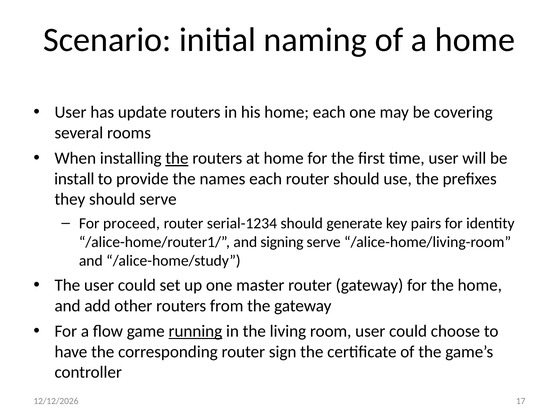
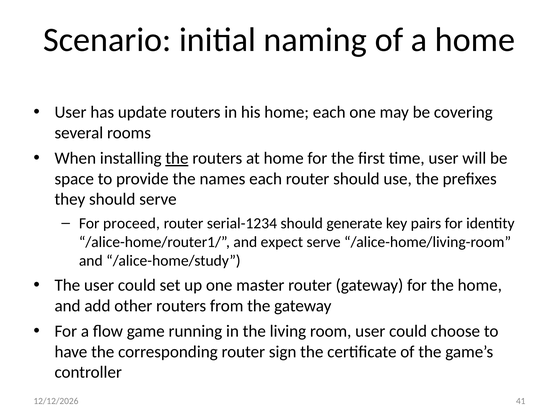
install: install -> space (74, 179)
signing: signing -> expect (282, 241)
running underline: present -> none (195, 331)
17: 17 -> 41 (521, 400)
